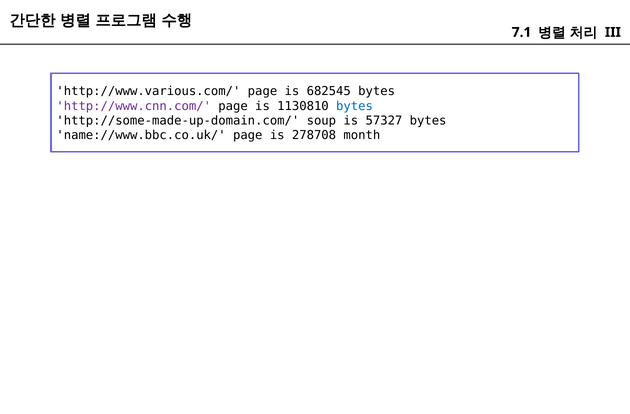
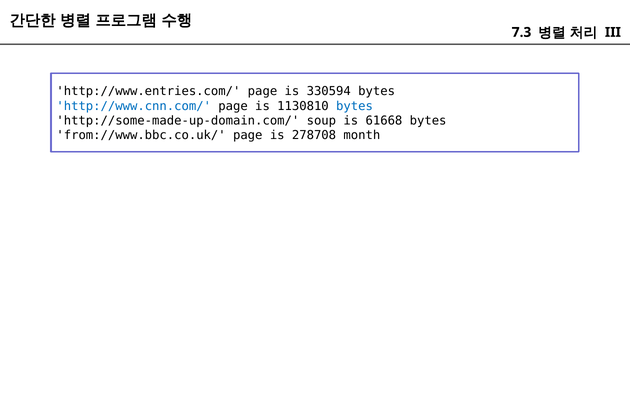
7.1: 7.1 -> 7.3 (522, 32)
http://www.various.com/: http://www.various.com/ -> http://www.entries.com/ (148, 91)
682545: 682545 -> 330594 (329, 91)
http://www.cnn.com/ colour: purple -> blue (134, 106)
57327: 57327 -> 61668 (384, 121)
name://www.bbc.co.uk/: name://www.bbc.co.uk/ -> from://www.bbc.co.uk/ (141, 135)
